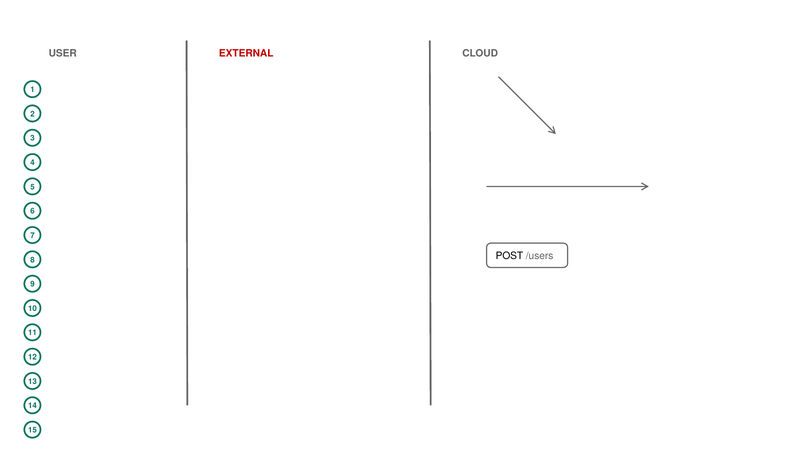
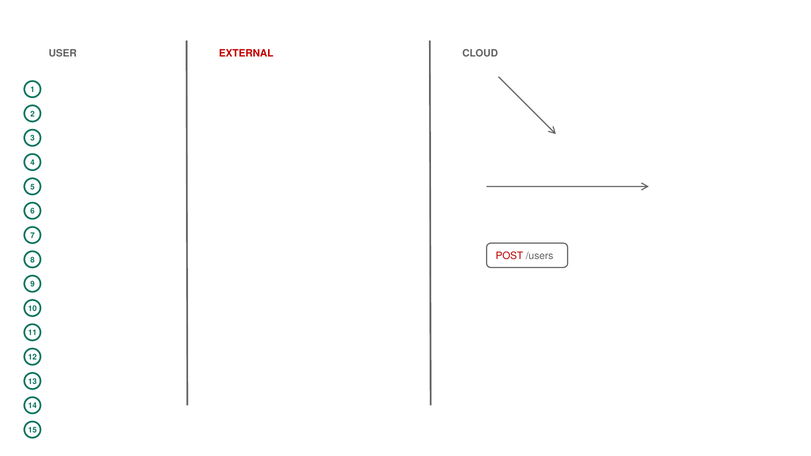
POST colour: black -> red (509, 256)
